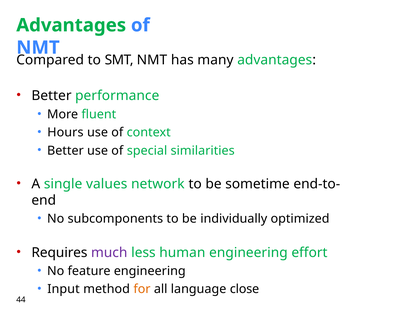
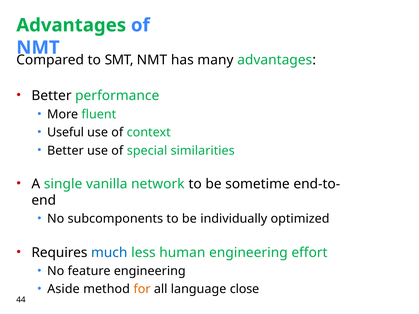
Hours: Hours -> Useful (66, 133)
values: values -> vanilla (107, 184)
much colour: purple -> blue (109, 253)
Input: Input -> Aside (63, 289)
